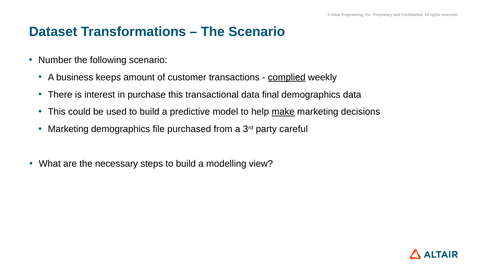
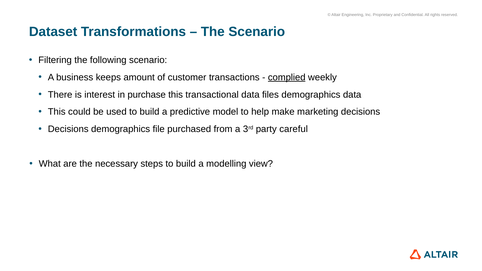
Number: Number -> Filtering (55, 60)
final: final -> files (270, 95)
make underline: present -> none (283, 112)
Marketing: Marketing -> Decisions (68, 129)
